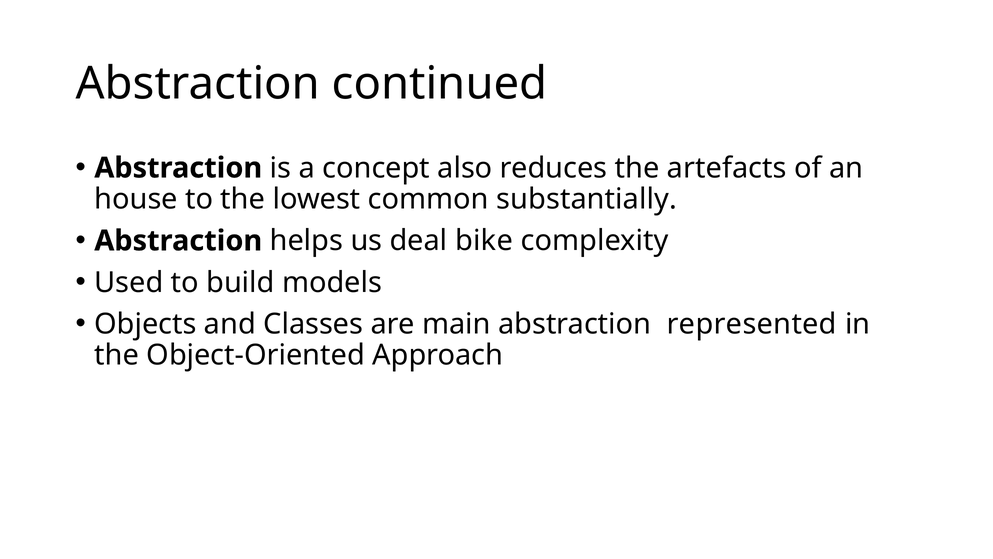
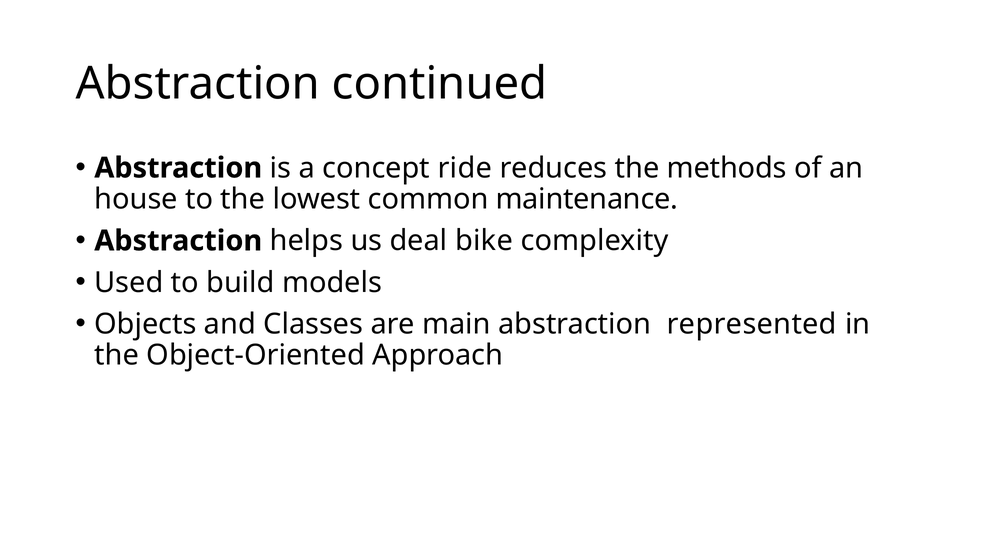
also: also -> ride (465, 168)
artefacts: artefacts -> methods (727, 168)
substantially: substantially -> maintenance (587, 199)
